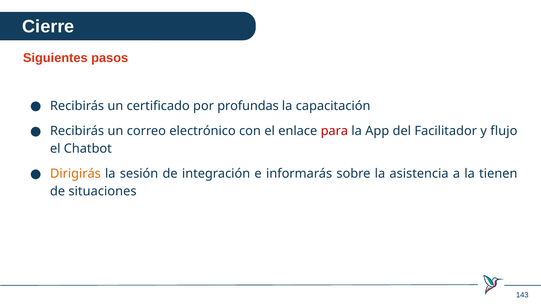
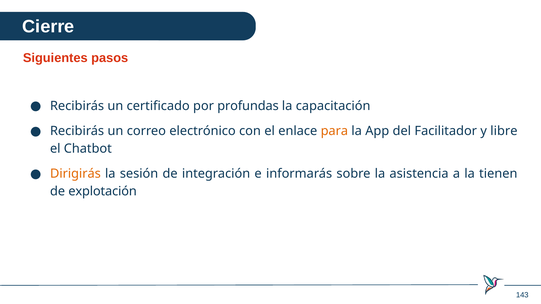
para colour: red -> orange (334, 131)
flujo: flujo -> libre (504, 131)
situaciones: situaciones -> explotación (103, 192)
